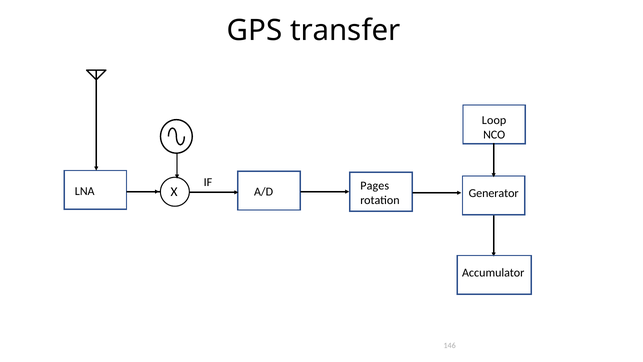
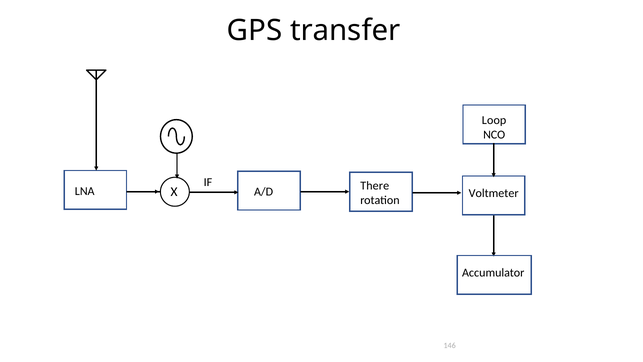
Pages: Pages -> There (375, 185)
Generator: Generator -> Voltmeter (494, 193)
